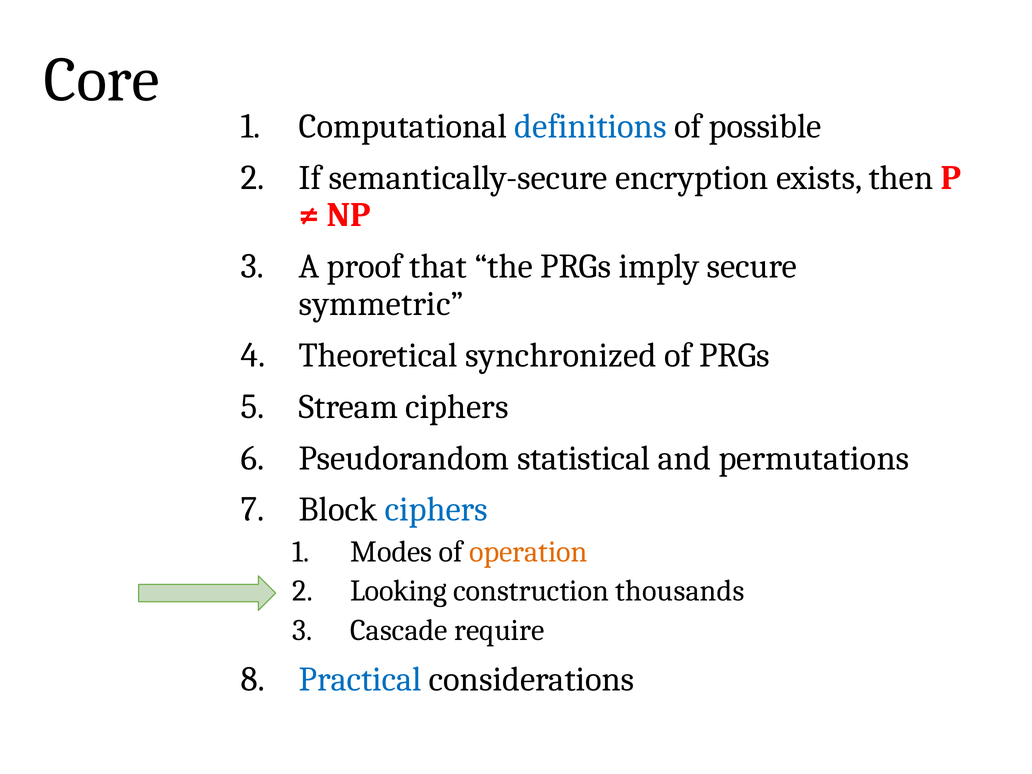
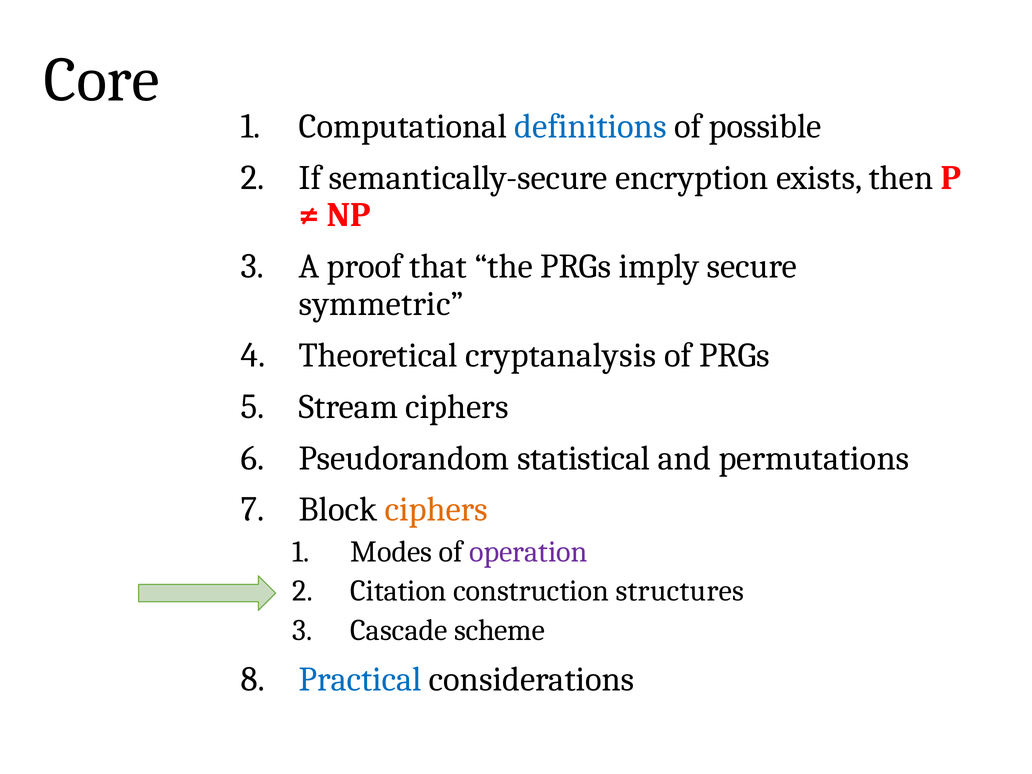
synchronized: synchronized -> cryptanalysis (561, 355)
ciphers colour: blue -> orange (436, 510)
operation colour: orange -> purple (528, 552)
Looking: Looking -> Citation (399, 591)
thousands: thousands -> structures (680, 591)
require: require -> scheme (499, 630)
